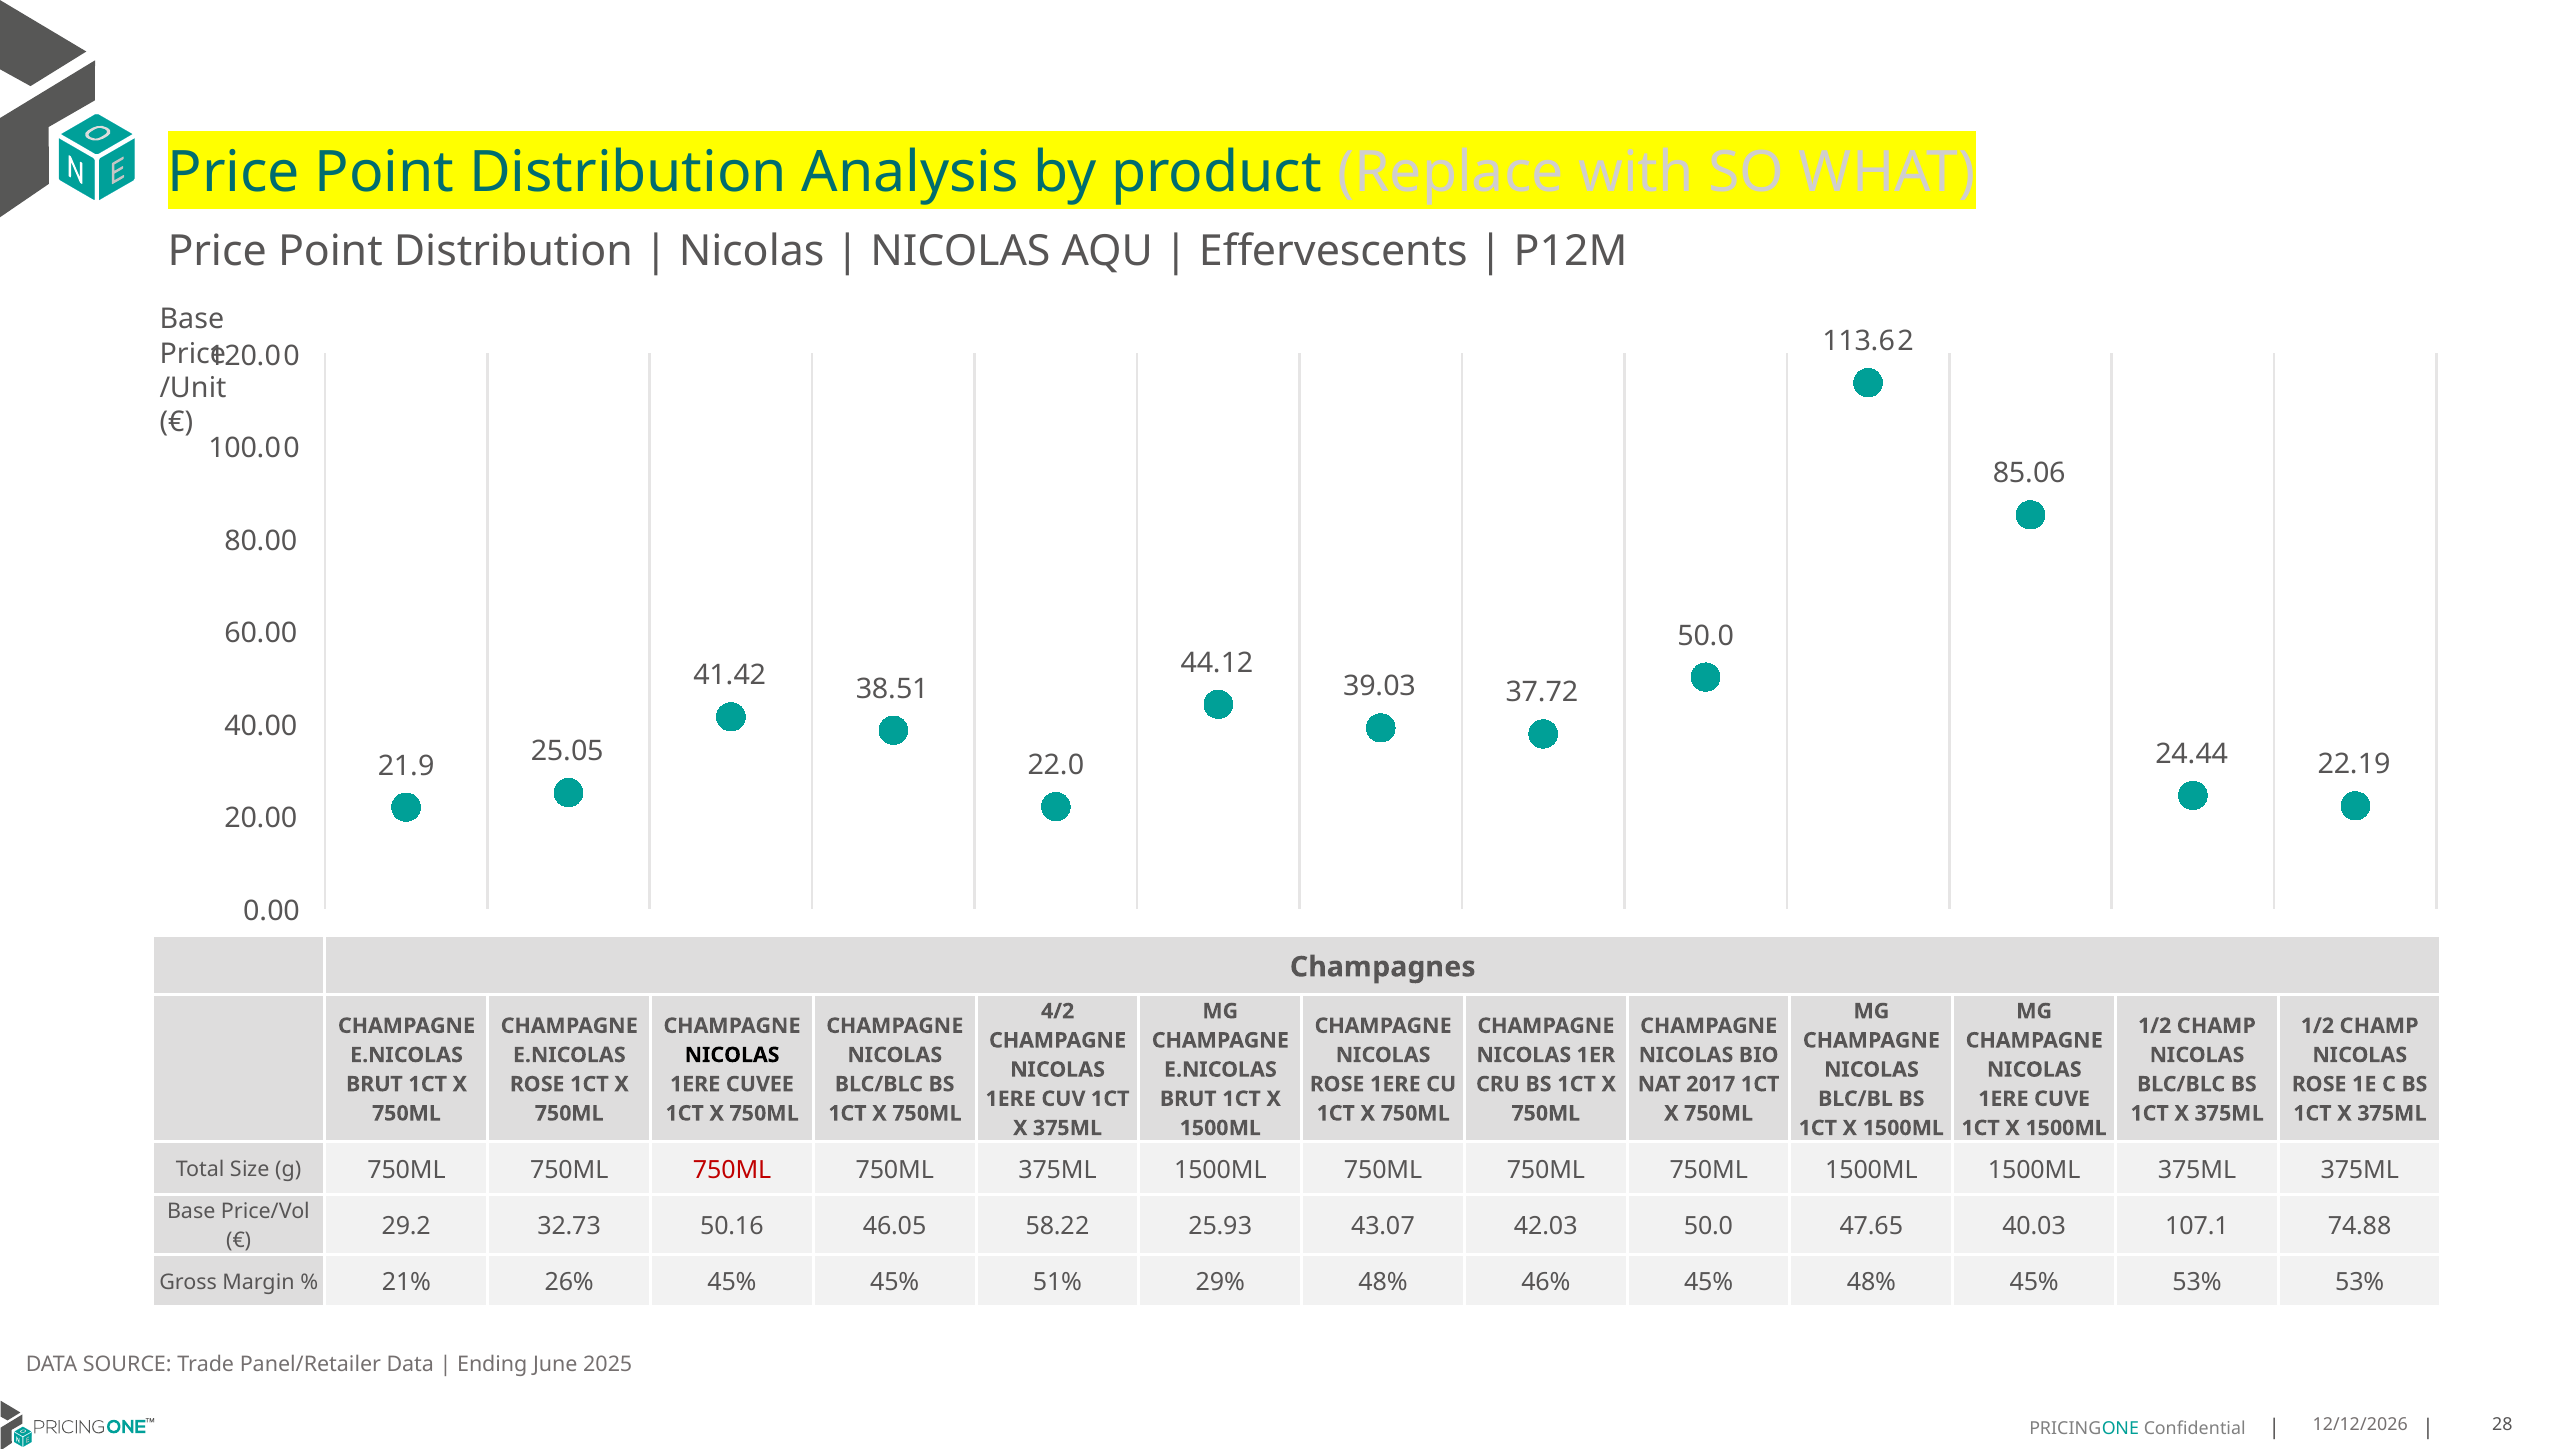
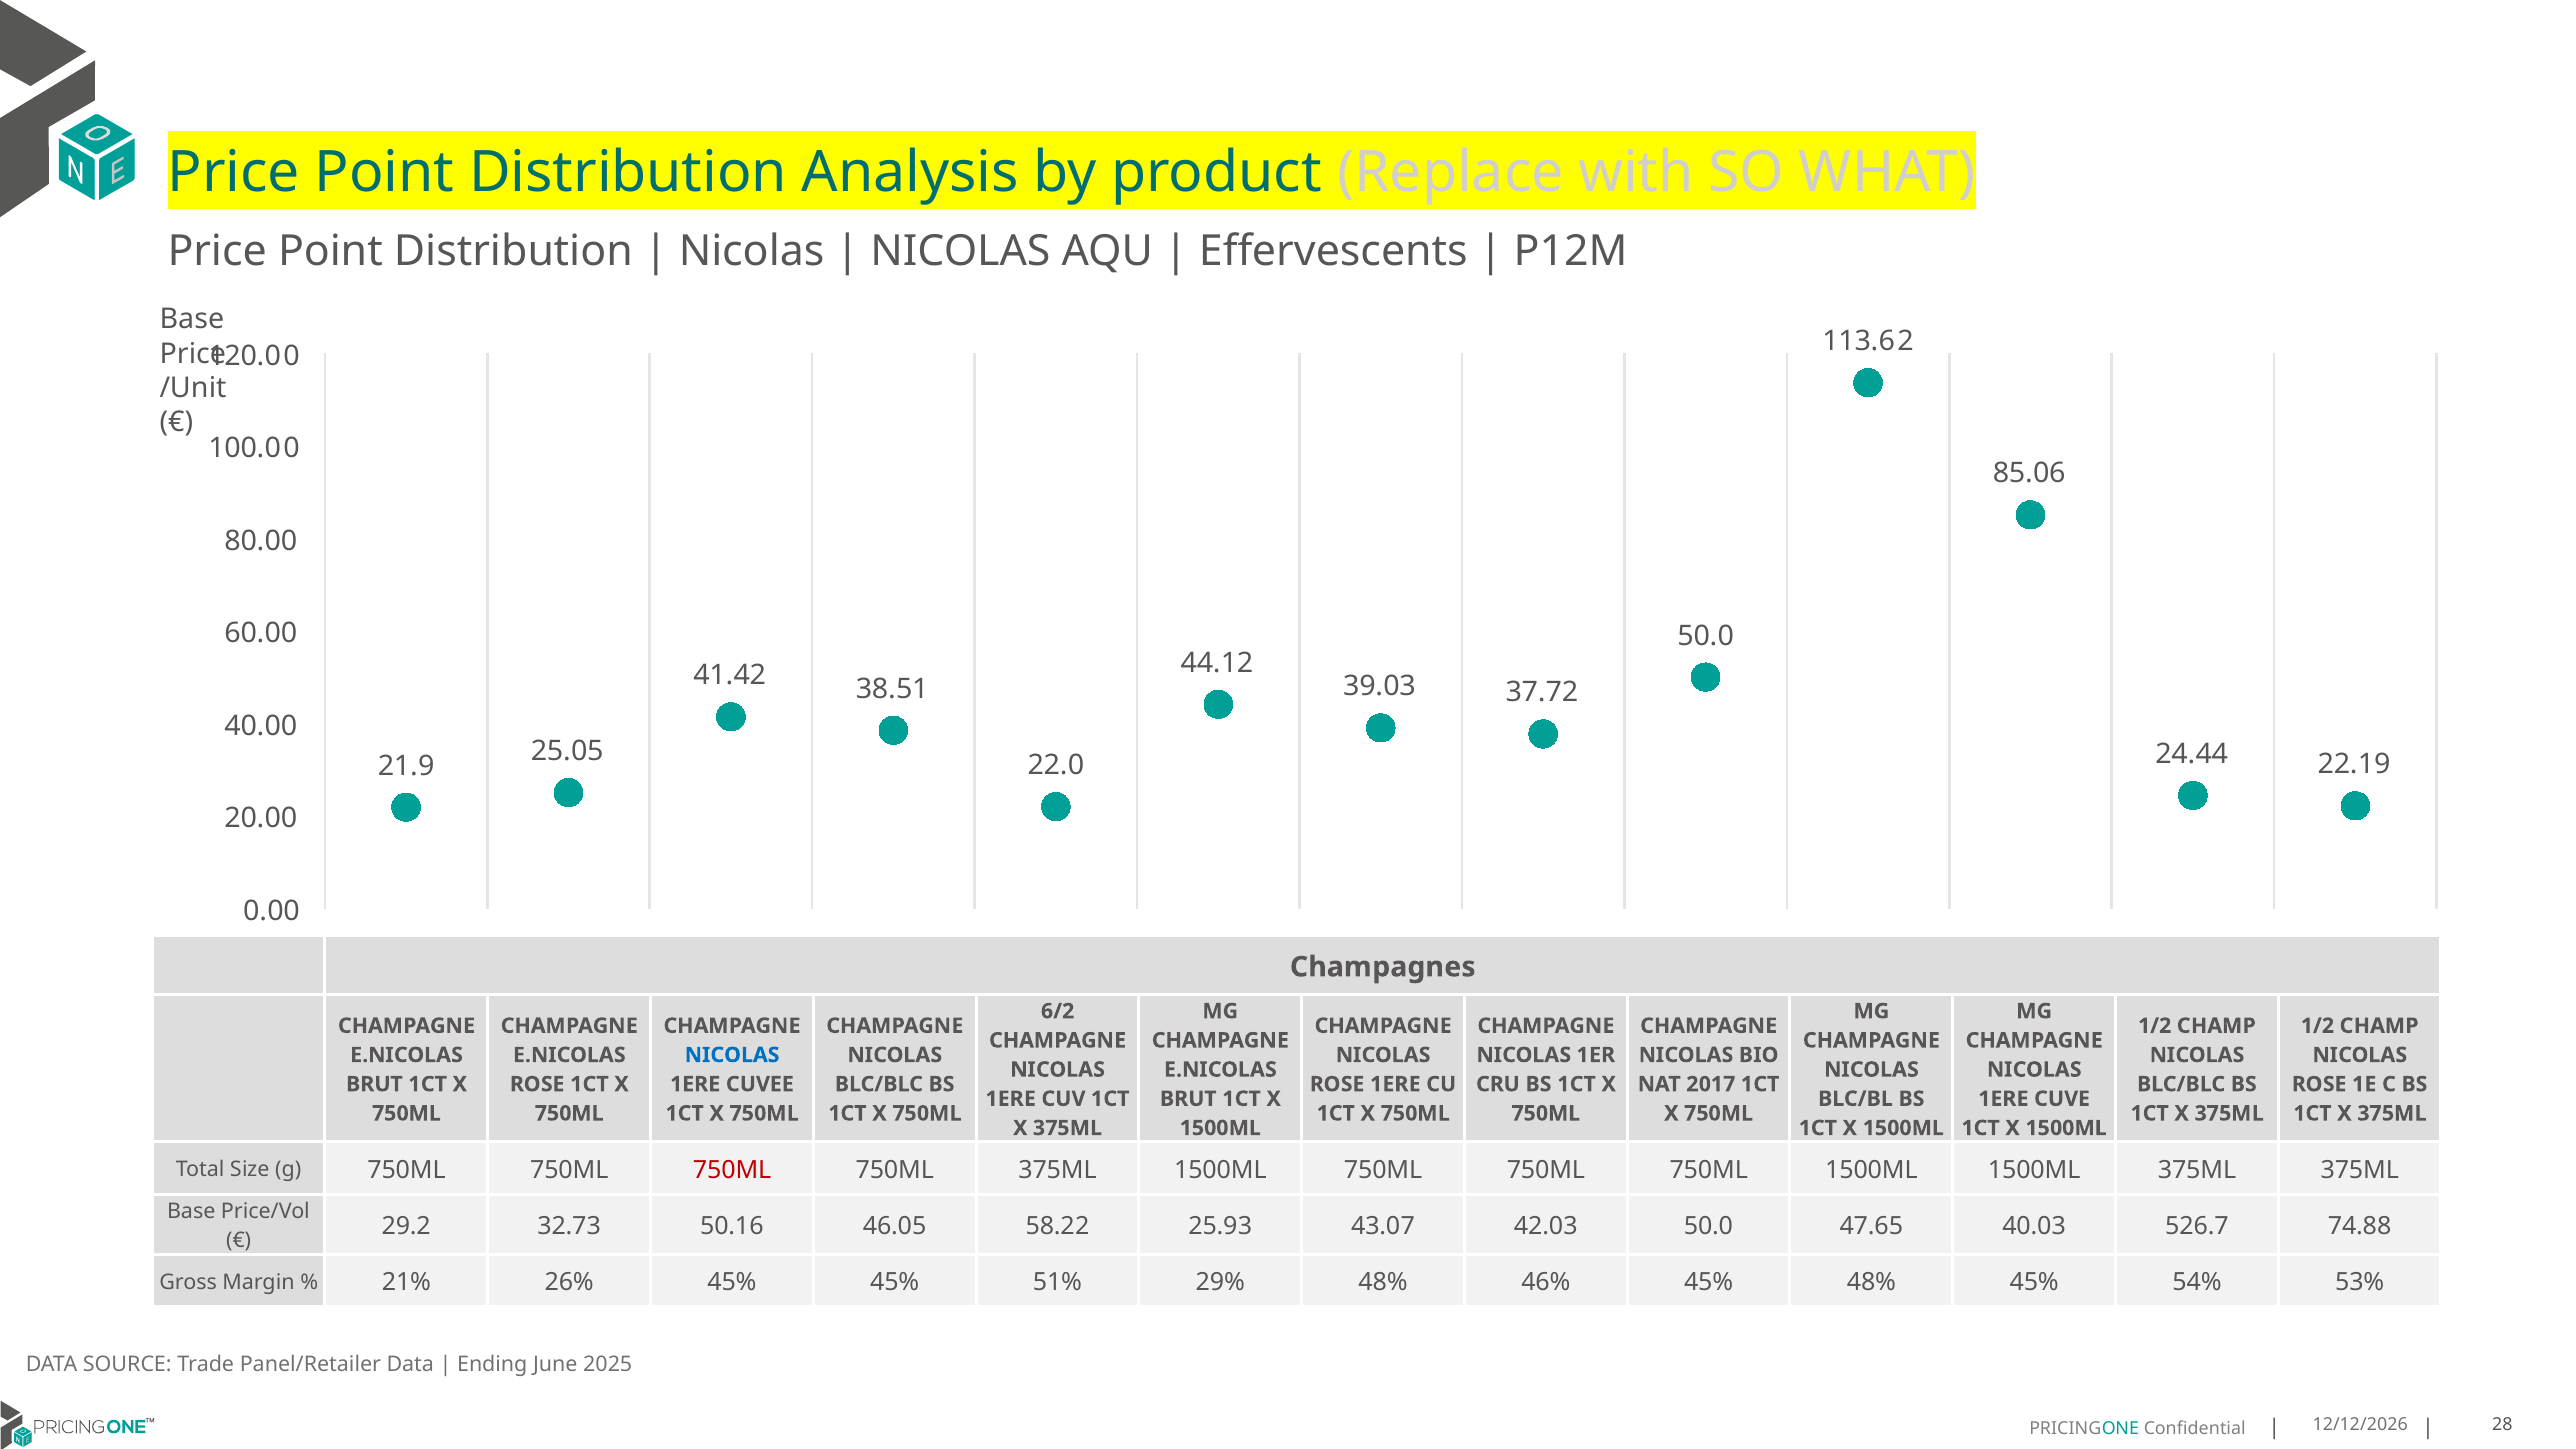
4/2: 4/2 -> 6/2 (1058, 1011)
NICOLAS colour: black -> blue (732, 1055)
107.1: 107.1 -> 526.7 (2197, 1226)
45% 53%: 53% -> 54% (2197, 1283)
